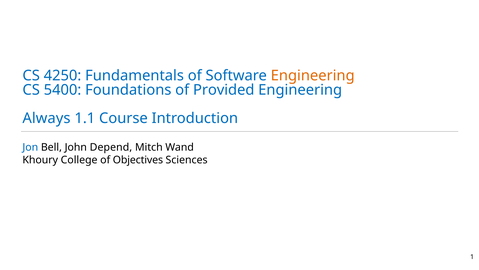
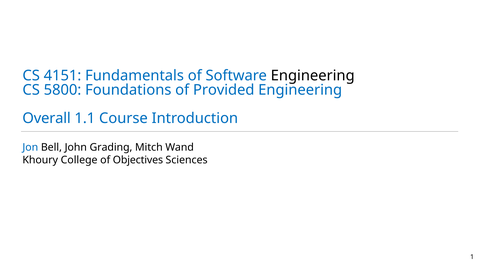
4250: 4250 -> 4151 (63, 75)
Engineering colour: orange -> black (313, 75)
5400: 5400 -> 5800 (63, 90)
Always: Always -> Overall (47, 118)
Depend: Depend -> Grading (111, 147)
